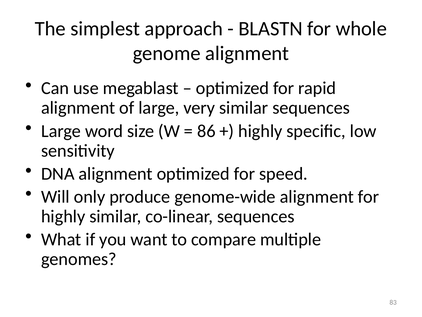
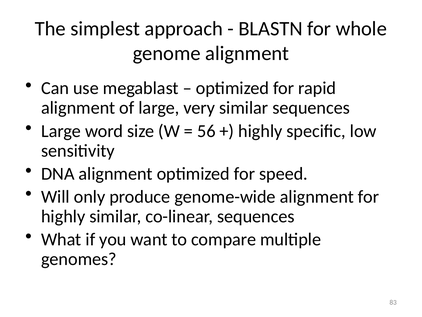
86: 86 -> 56 (206, 131)
